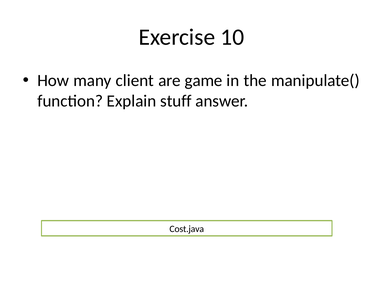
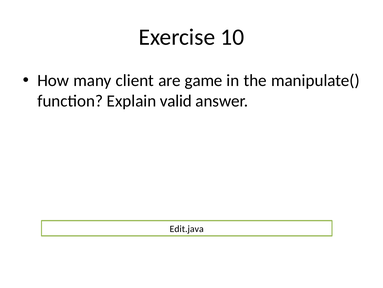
stuff: stuff -> valid (176, 101)
Cost.java: Cost.java -> Edit.java (187, 228)
